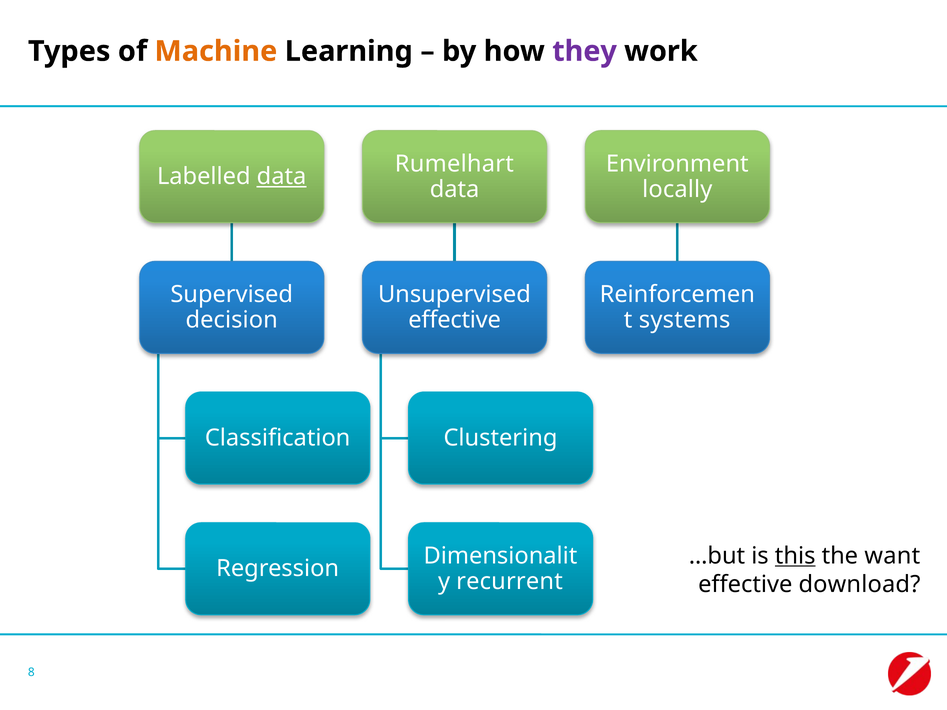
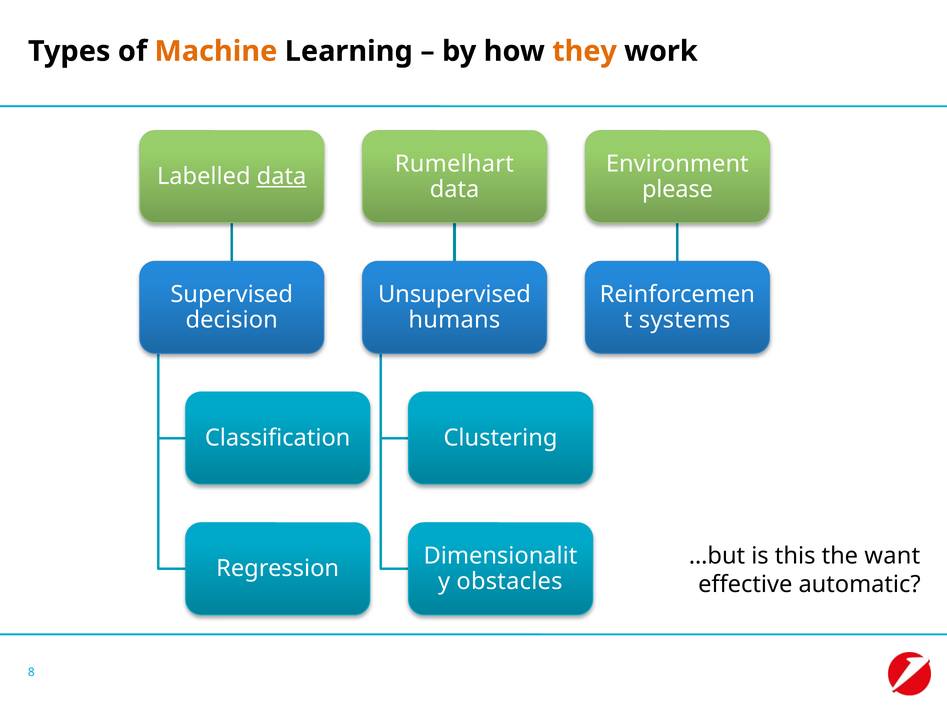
they colour: purple -> orange (585, 51)
locally: locally -> please (677, 189)
effective: effective -> humans (454, 320)
this underline: present -> none (795, 556)
recurrent: recurrent -> obstacles (509, 582)
download: download -> automatic (860, 584)
